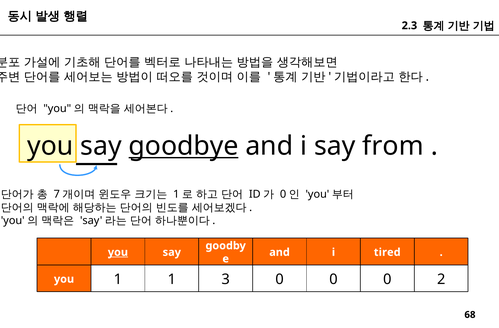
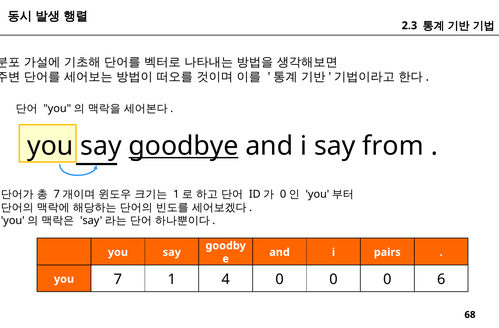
you underline: present -> none (118, 252)
tired: tired -> pairs (387, 252)
you 1: 1 -> 7 (118, 279)
3: 3 -> 4 (226, 279)
2: 2 -> 6 (441, 279)
